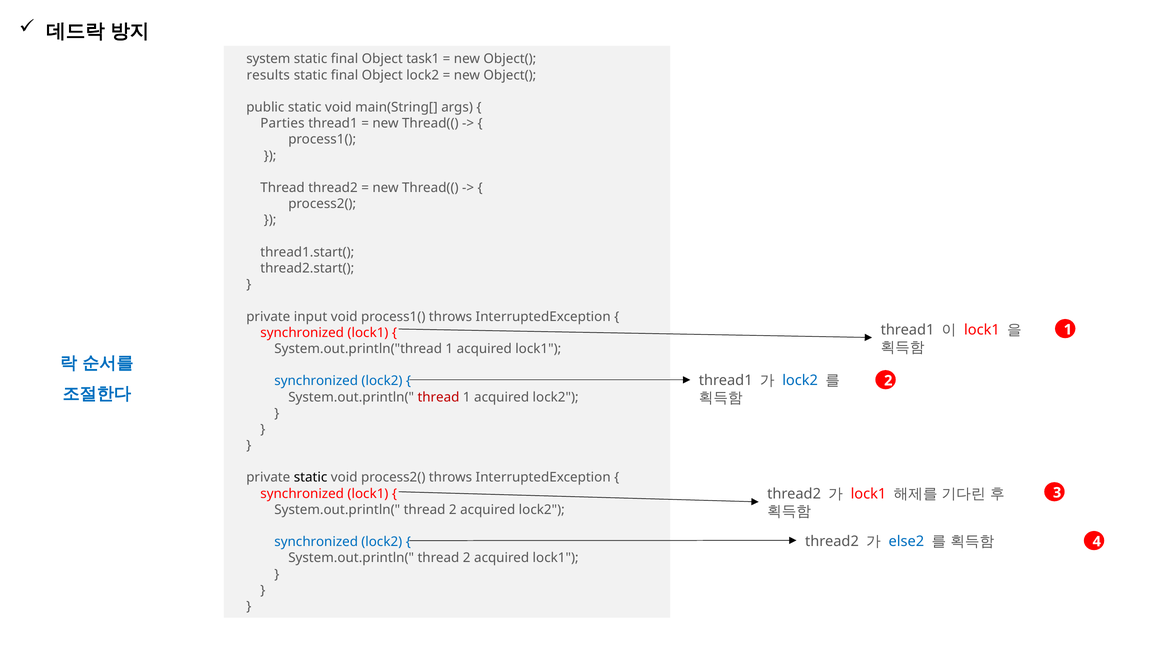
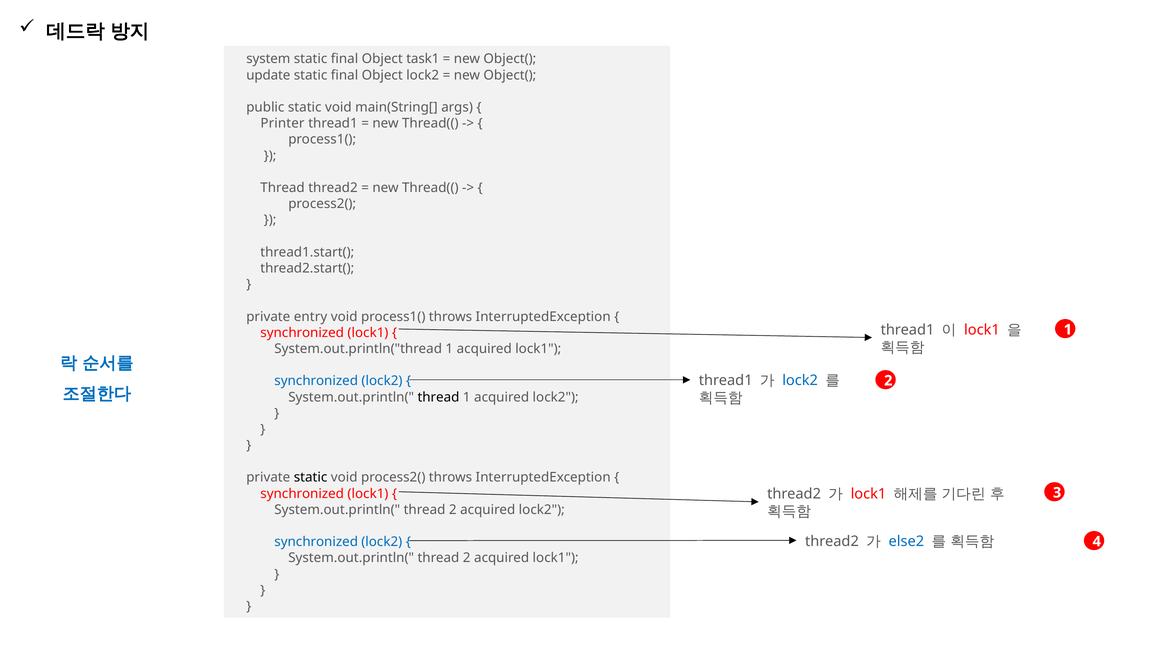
results: results -> update (268, 75)
Parties: Parties -> Printer (282, 123)
input: input -> entry (311, 317)
thread colour: red -> black (438, 397)
